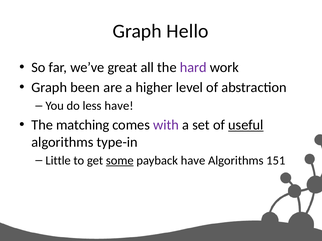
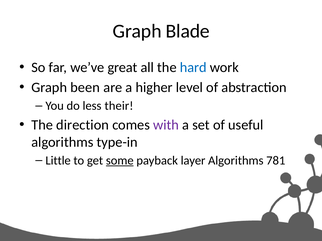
Hello: Hello -> Blade (188, 31)
hard colour: purple -> blue (193, 68)
less have: have -> their (119, 106)
matching: matching -> direction (83, 125)
useful underline: present -> none (246, 125)
payback have: have -> layer (193, 161)
151: 151 -> 781 (276, 161)
